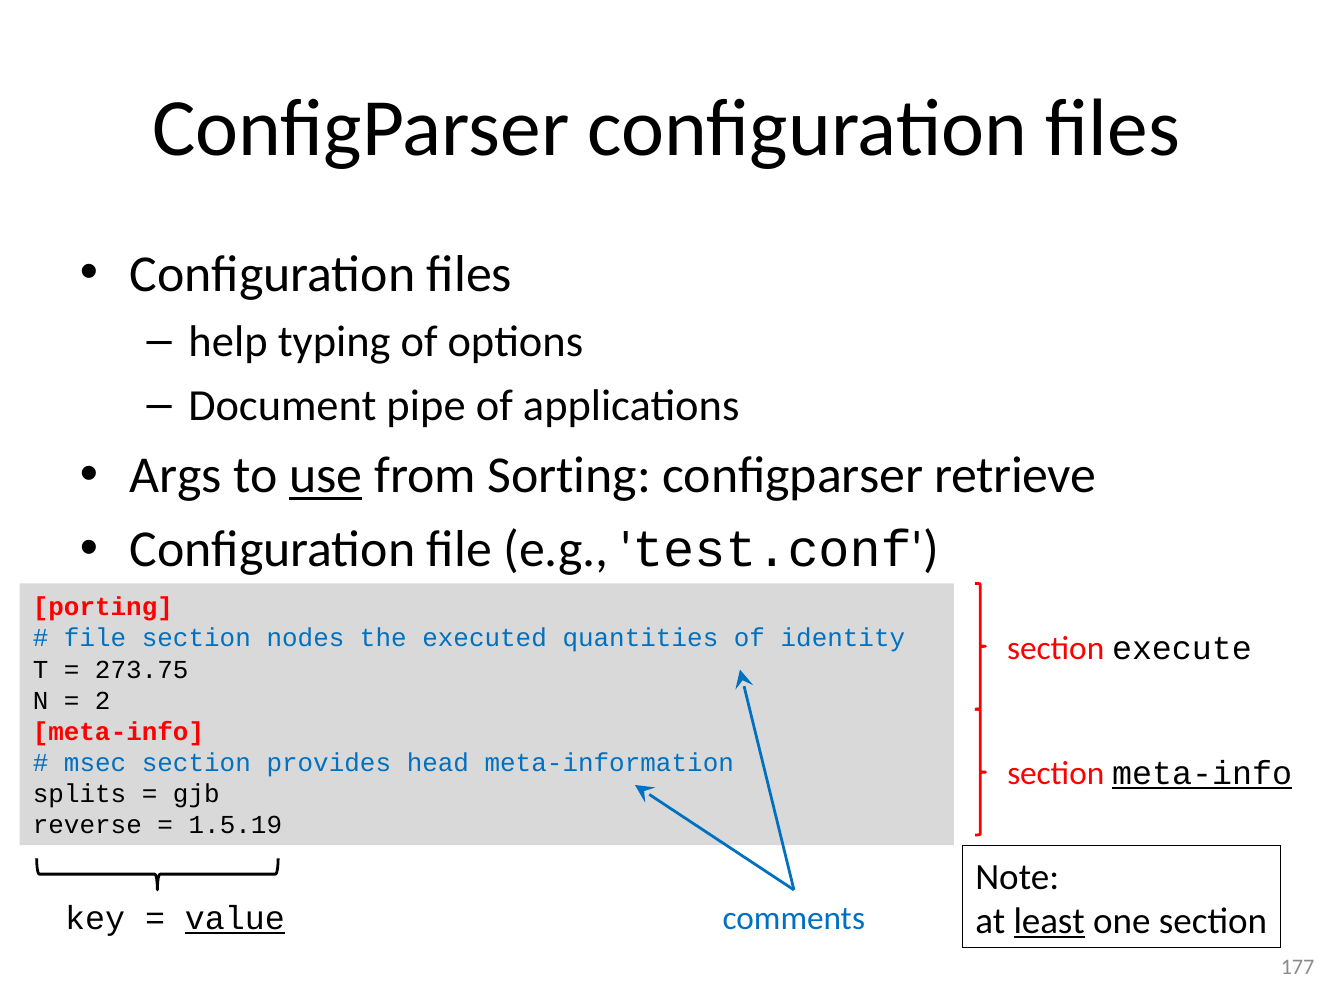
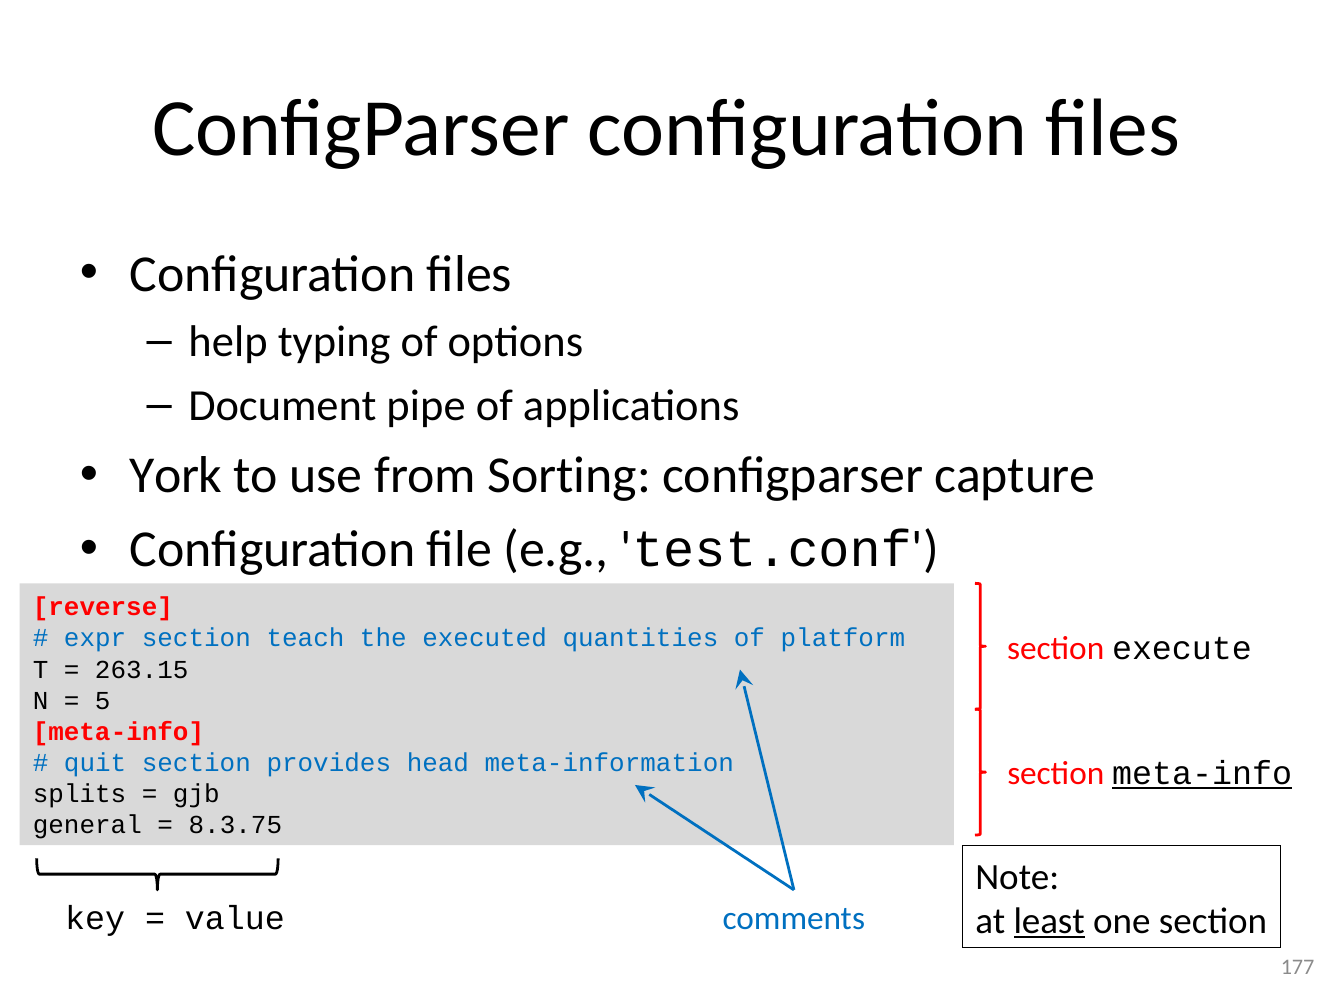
Args: Args -> York (176, 476)
use underline: present -> none (326, 476)
retrieve: retrieve -> capture (1015, 476)
porting: porting -> reverse (103, 608)
file: file -> expr (95, 639)
nodes: nodes -> teach (305, 639)
identity: identity -> platform (843, 639)
273.75: 273.75 -> 263.15 (142, 670)
2: 2 -> 5 (103, 701)
msec: msec -> quit (95, 763)
reverse: reverse -> general (87, 826)
1.5.19: 1.5.19 -> 8.3.75 (235, 826)
value underline: present -> none (235, 919)
